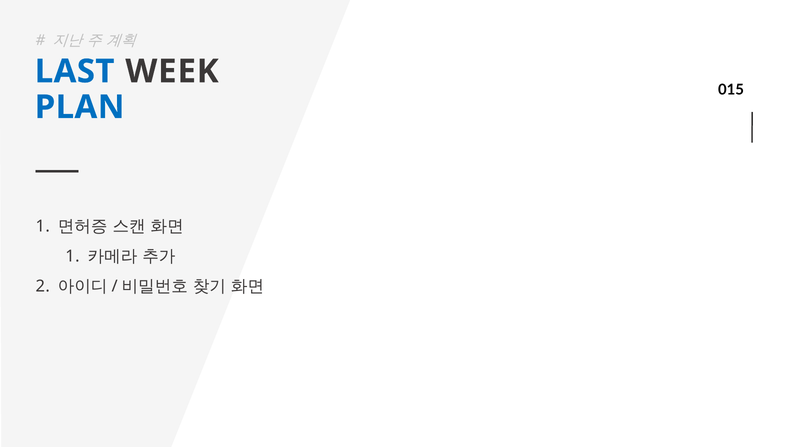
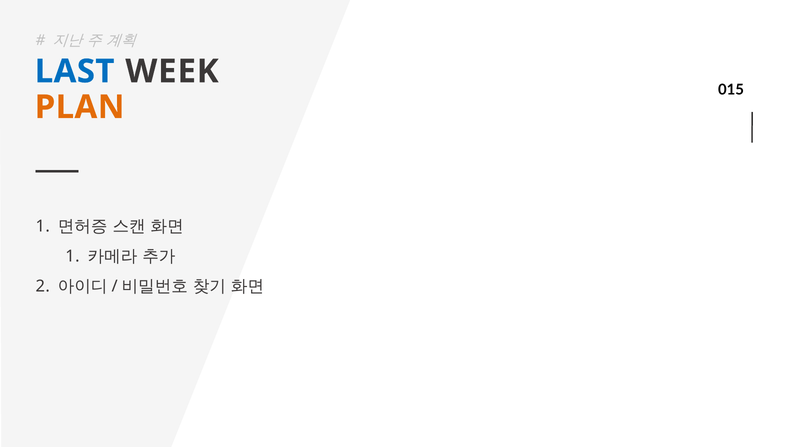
PLAN colour: blue -> orange (80, 107)
